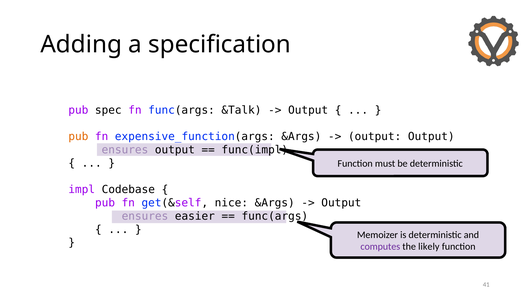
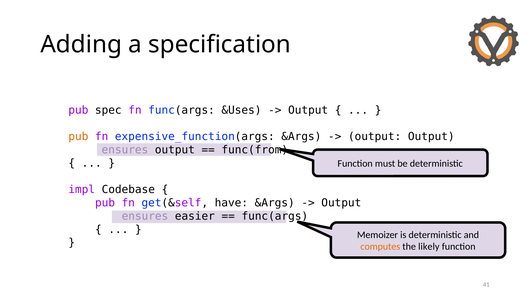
&Talk: &Talk -> &Uses (241, 110)
func(impl: func(impl -> func(from (255, 150)
nice: nice -> have (231, 203)
computes colour: purple -> orange (380, 247)
